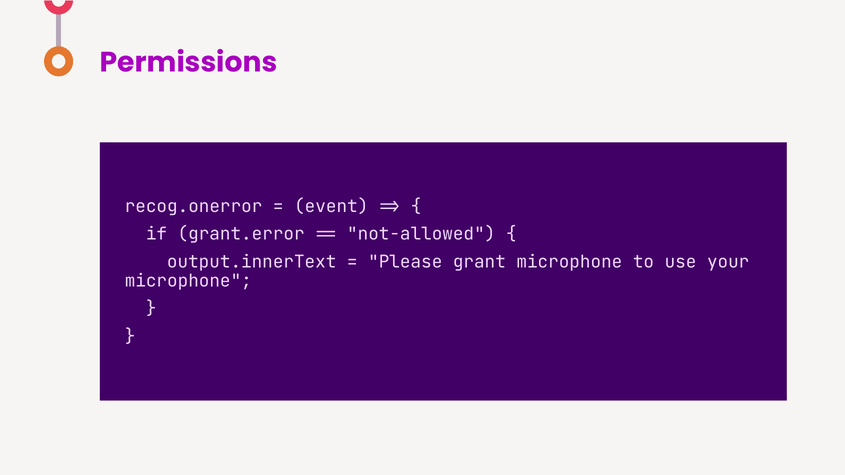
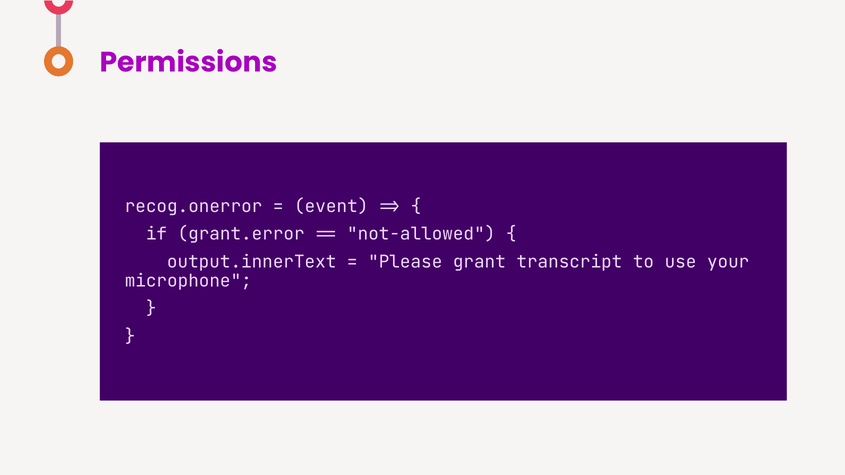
grant microphone: microphone -> transcript (569, 262)
